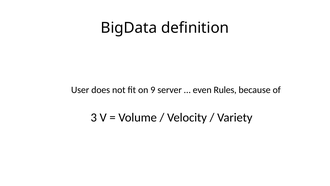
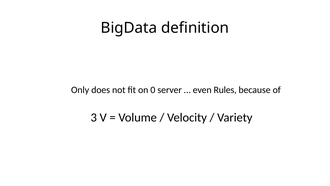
User: User -> Only (80, 90)
9: 9 -> 0 (153, 90)
